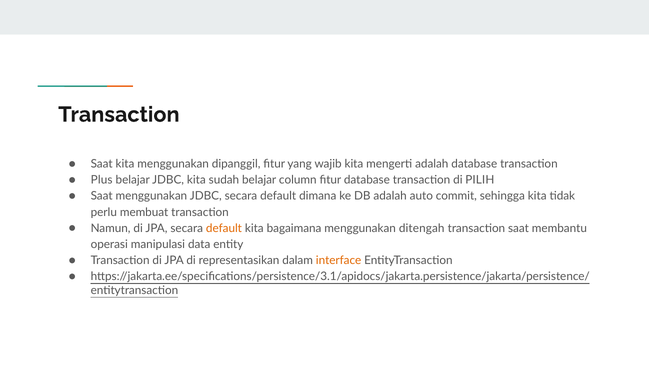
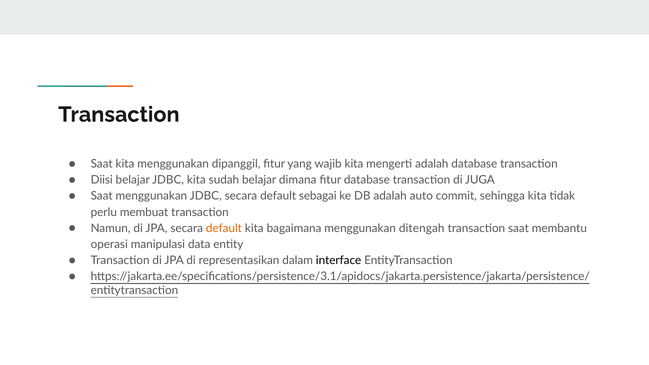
Plus: Plus -> Diisi (102, 180)
column: column -> dimana (298, 180)
PILIH: PILIH -> JUGA (480, 180)
dimana: dimana -> sebagai (318, 196)
interface colour: orange -> black (339, 261)
